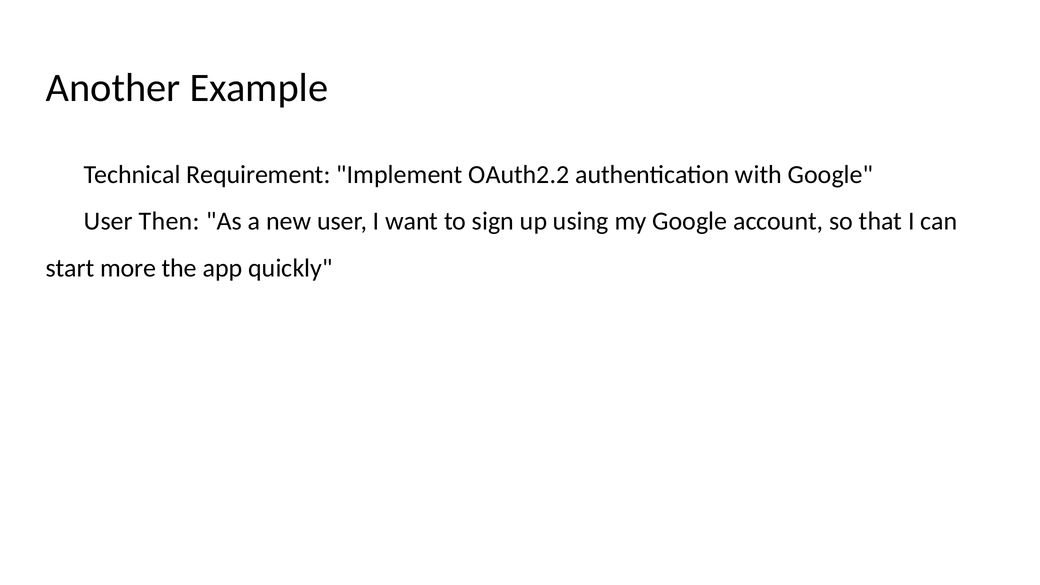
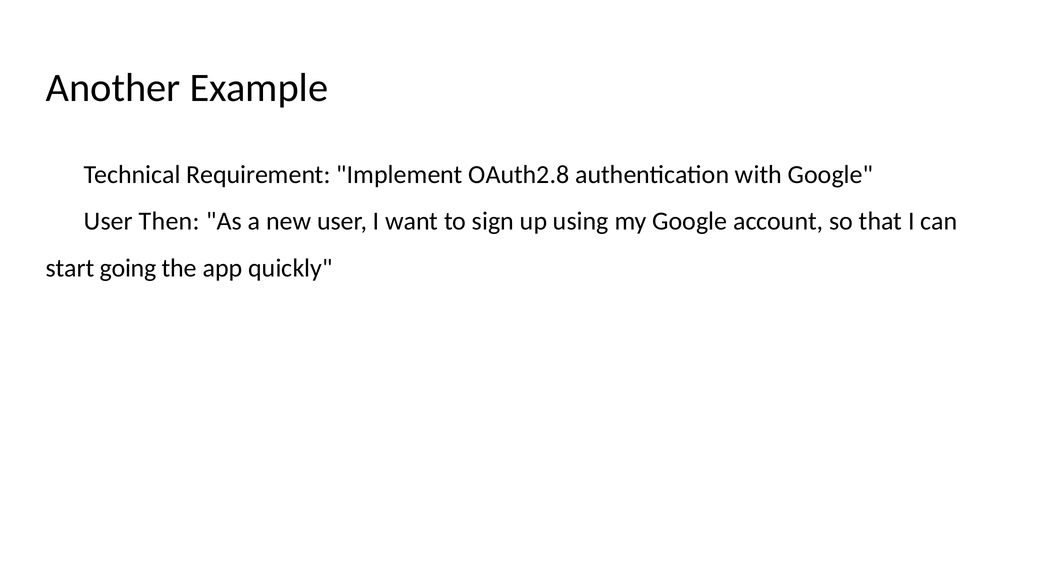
OAuth2.2: OAuth2.2 -> OAuth2.8 (519, 174)
more: more -> going (128, 268)
